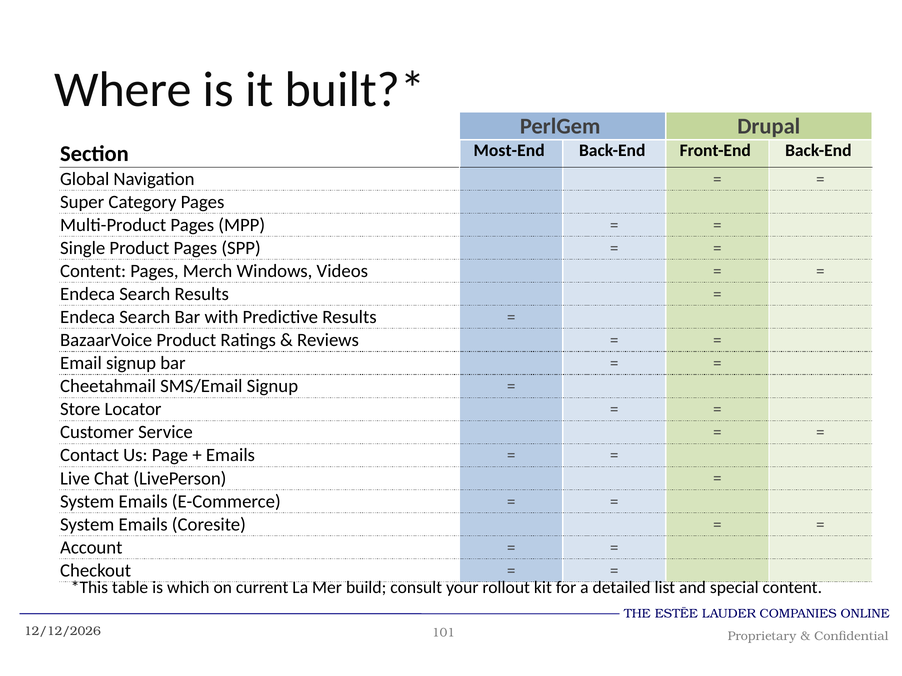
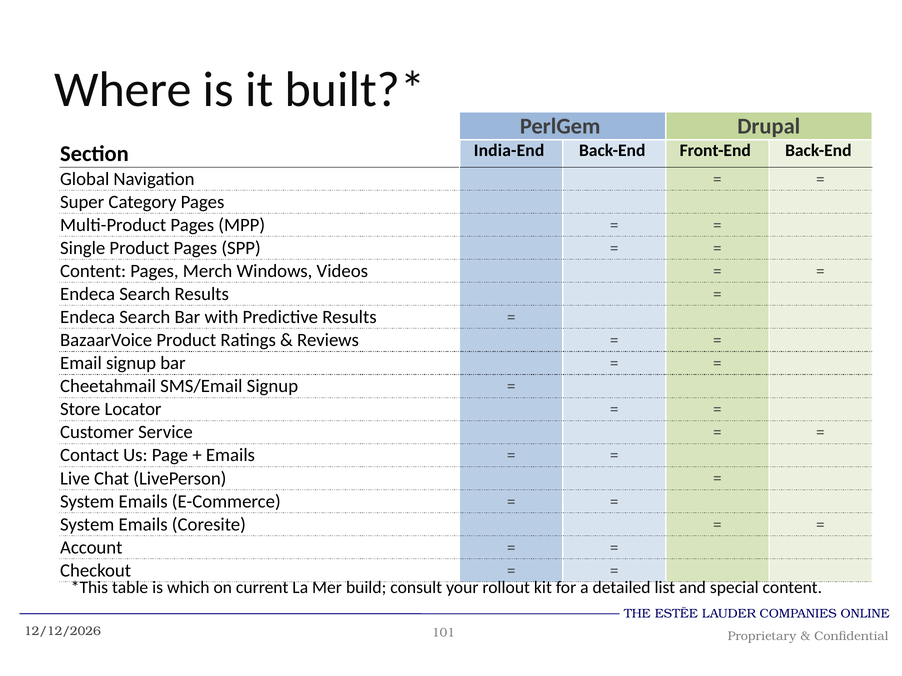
Most-End: Most-End -> India-End (509, 151)
